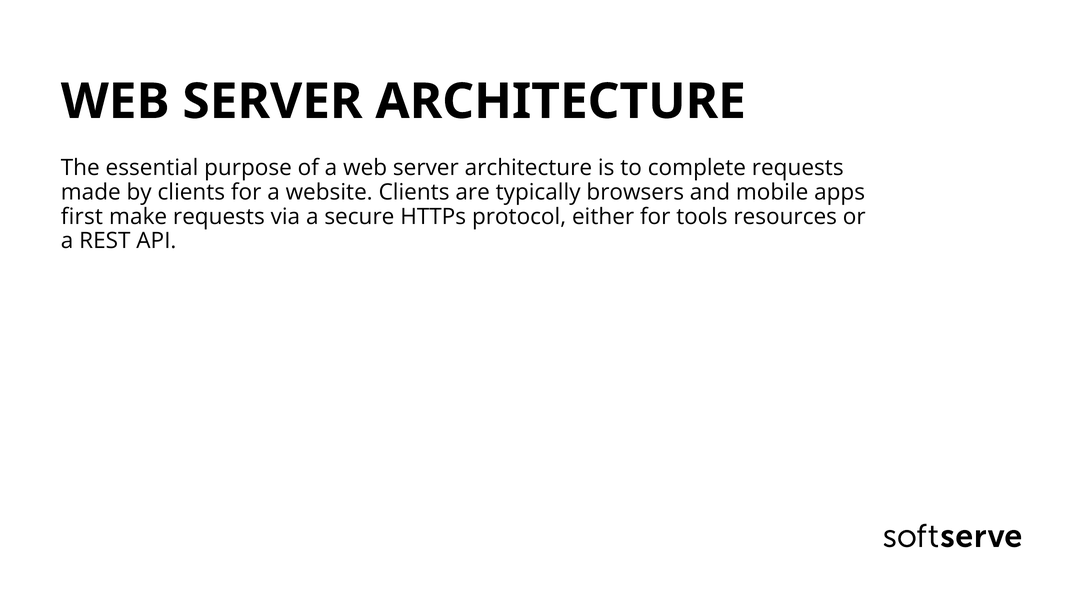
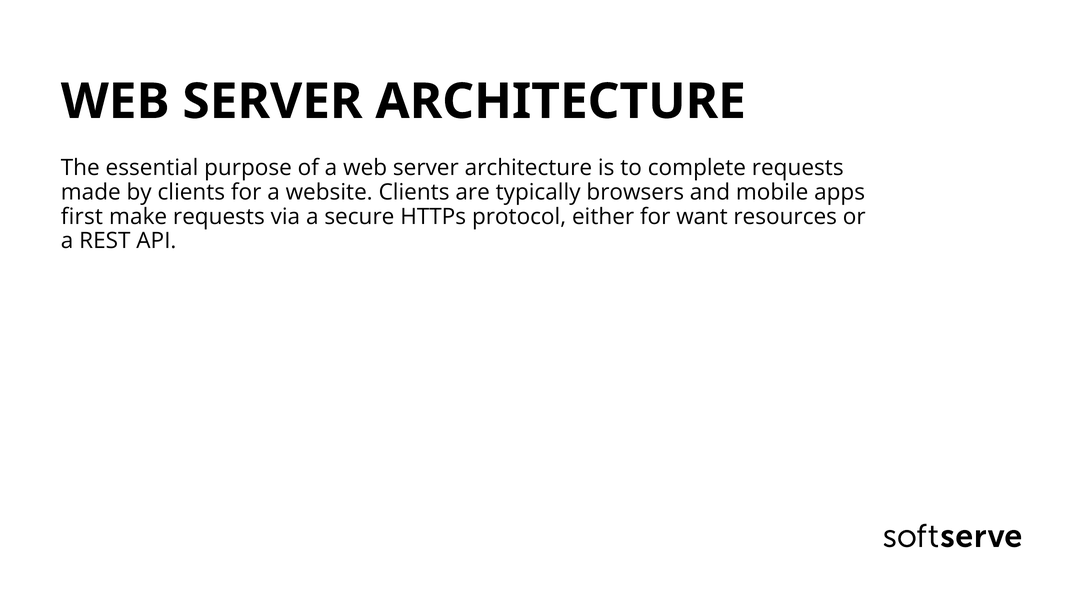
tools: tools -> want (702, 217)
